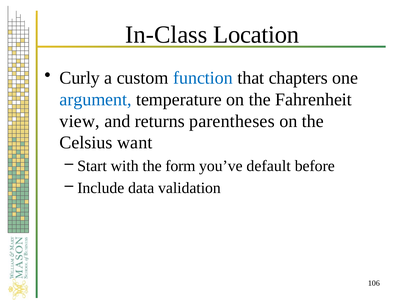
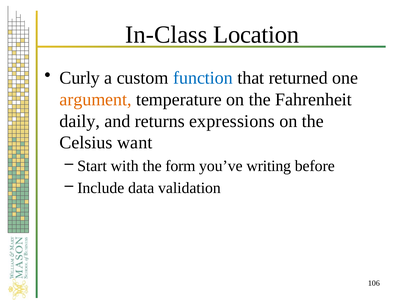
chapters: chapters -> returned (298, 78)
argument colour: blue -> orange (96, 100)
view: view -> daily (80, 121)
parentheses: parentheses -> expressions (232, 121)
default: default -> writing (269, 166)
